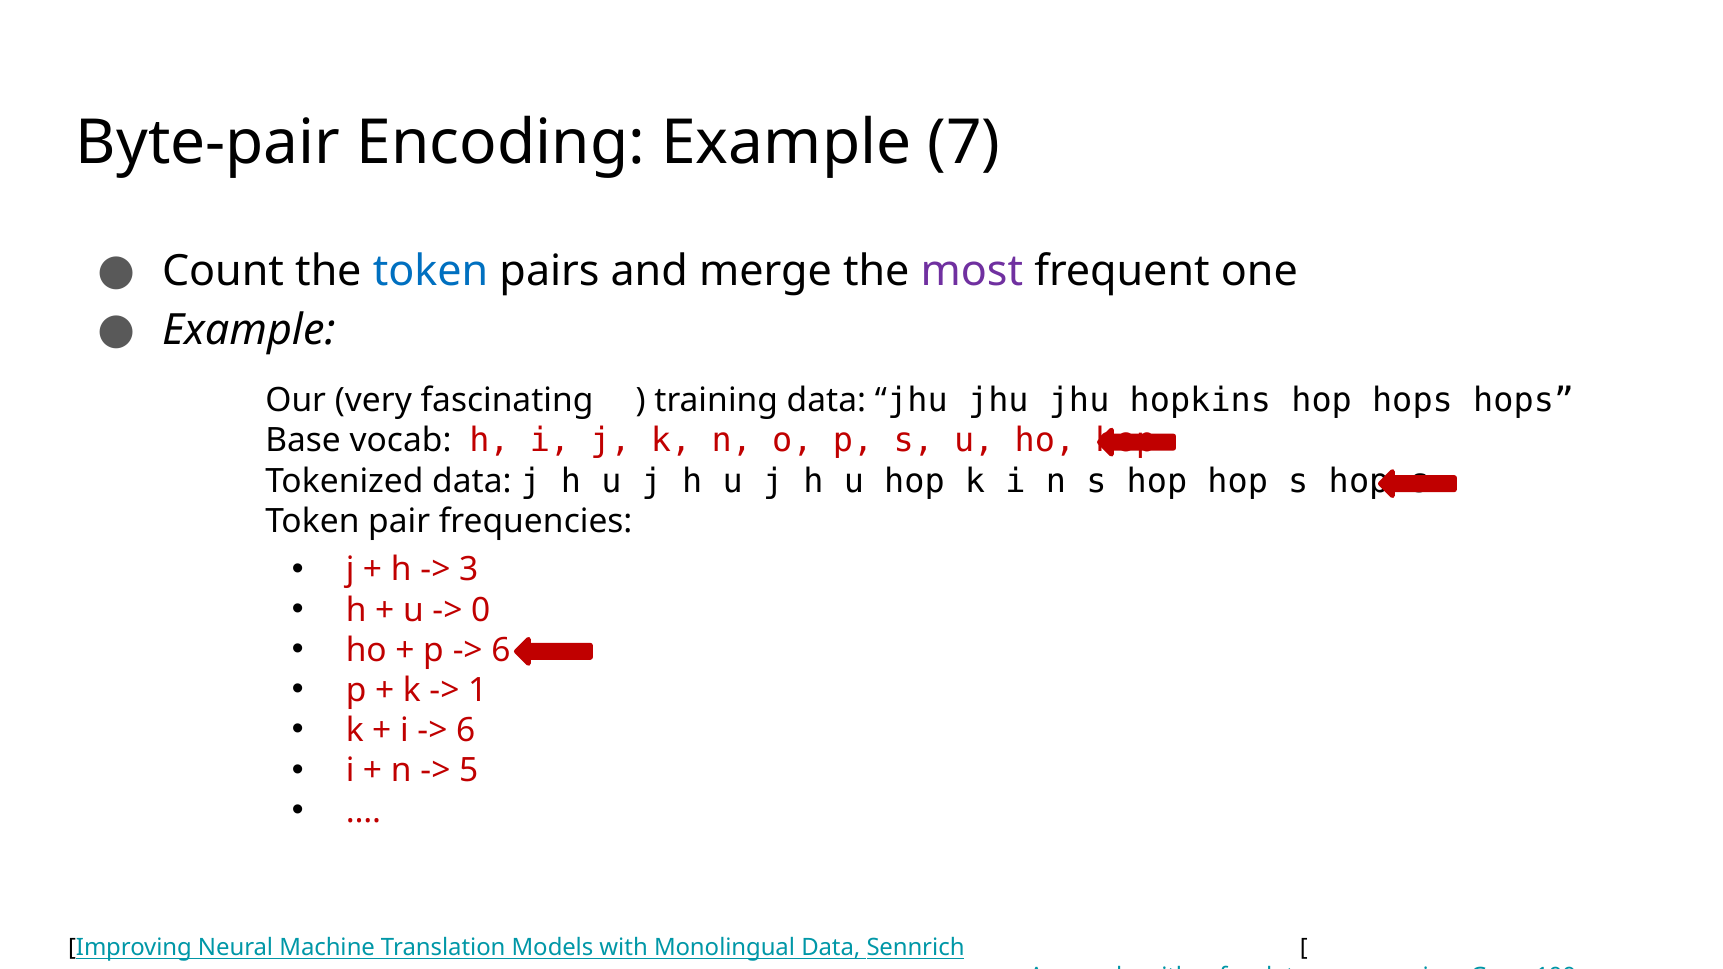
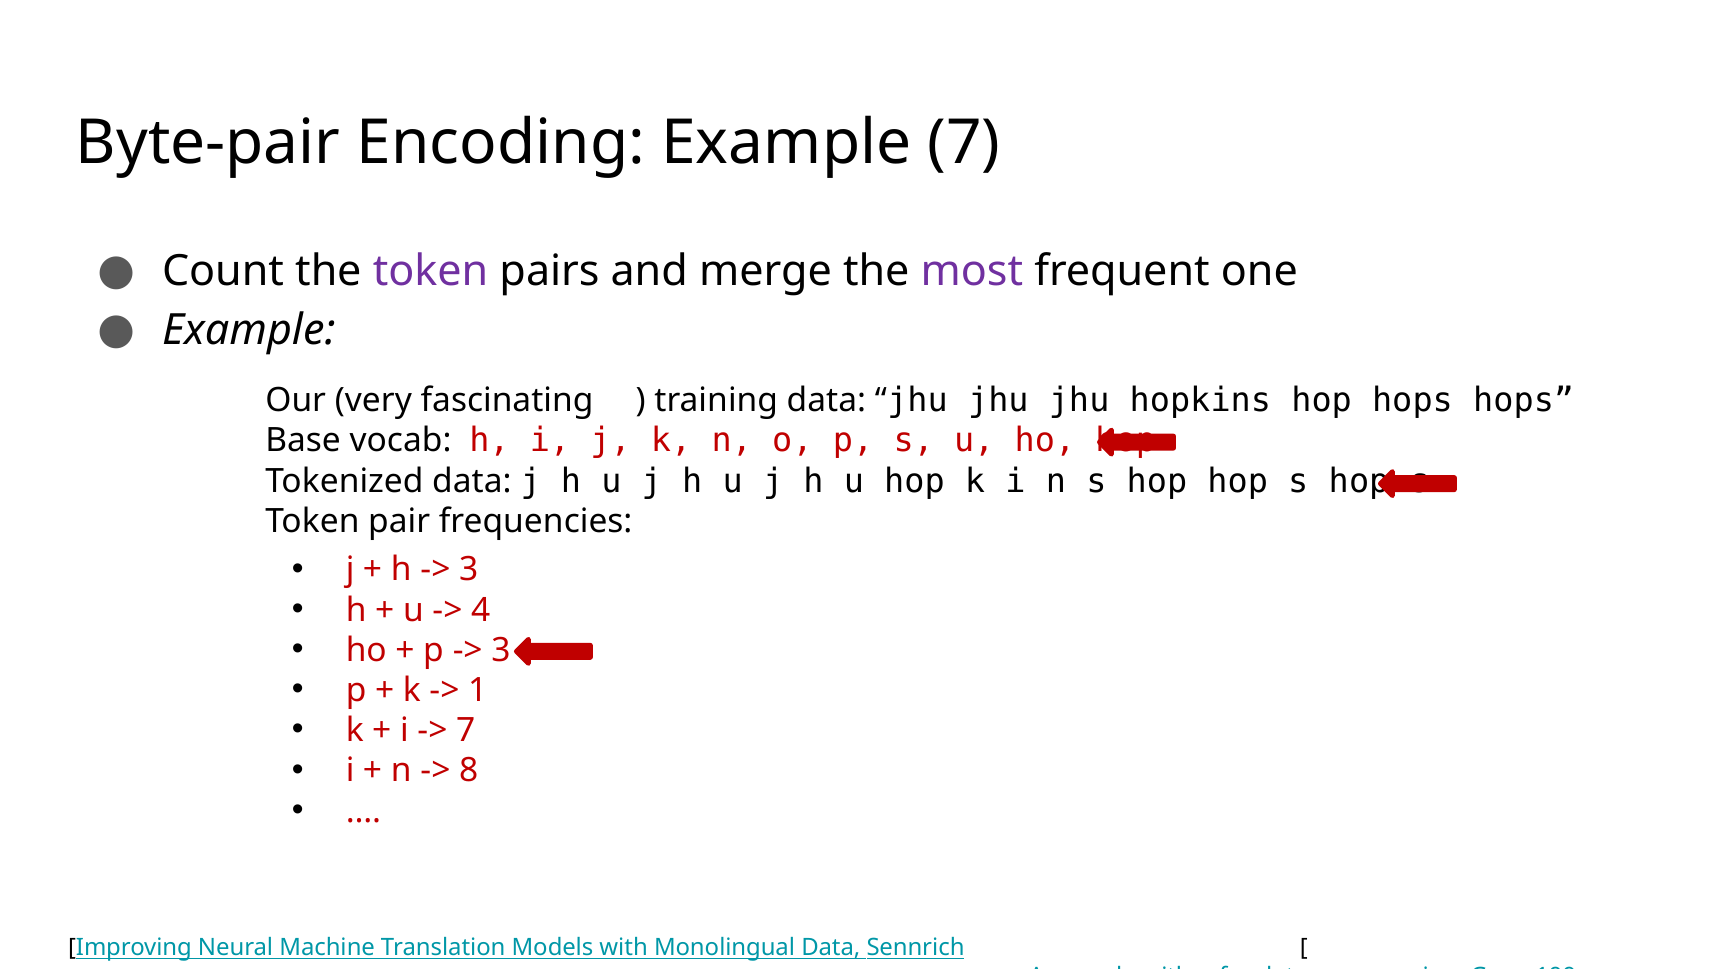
token colour: blue -> purple (431, 271)
0: 0 -> 4 (481, 610)
6: 6 -> 3 (501, 650)
6: 6 -> 7 (466, 731)
5: 5 -> 8 (469, 771)
